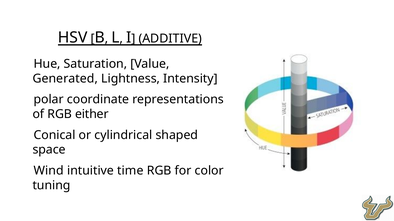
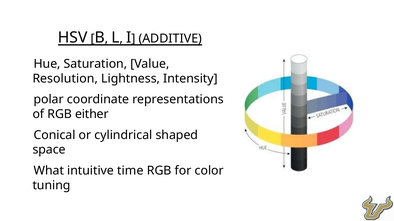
Generated: Generated -> Resolution (65, 79)
Wind: Wind -> What (49, 171)
